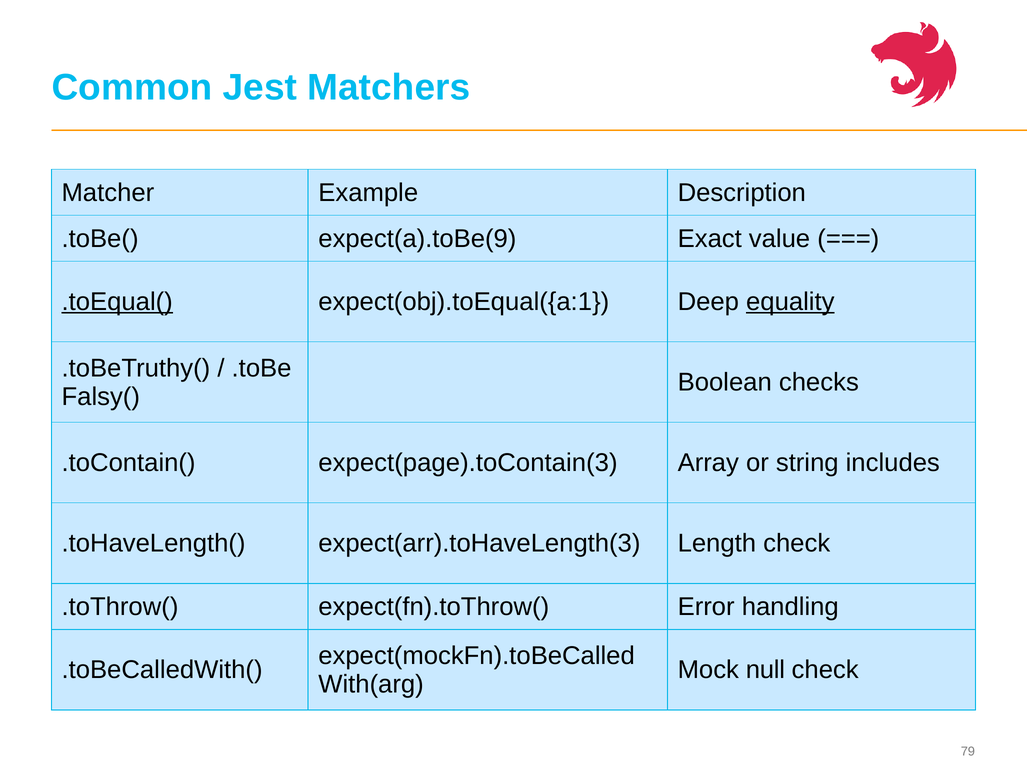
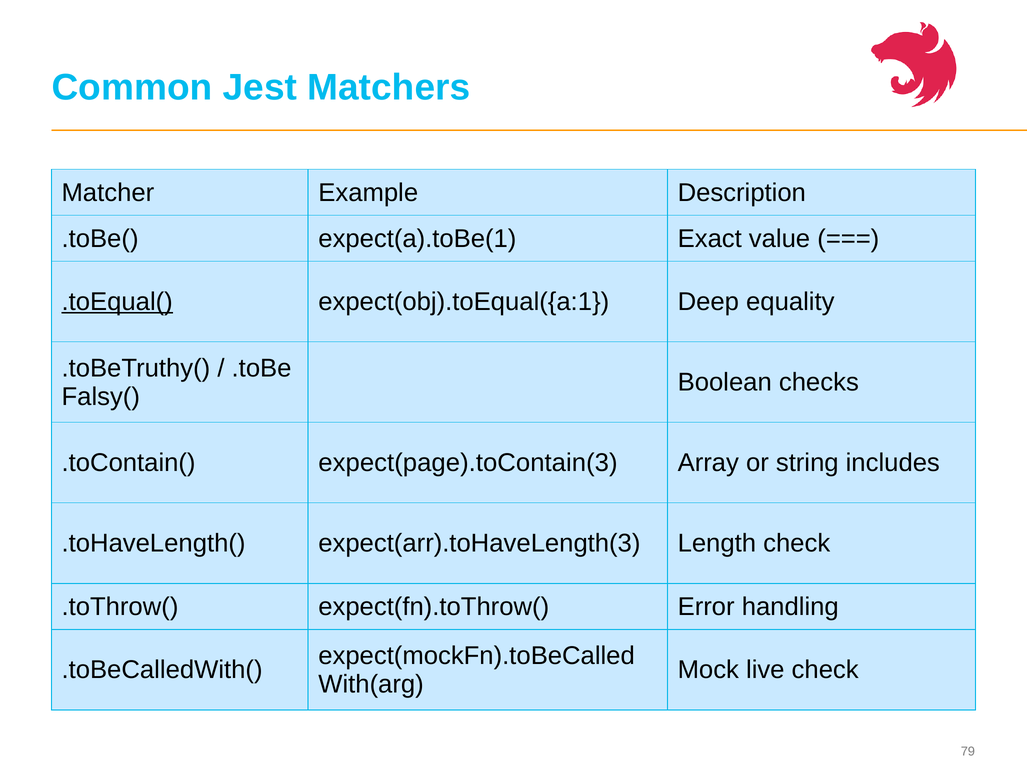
expect(a).toBe(9: expect(a).toBe(9 -> expect(a).toBe(1 (417, 239)
equality underline: present -> none (790, 302)
null: null -> live (765, 670)
